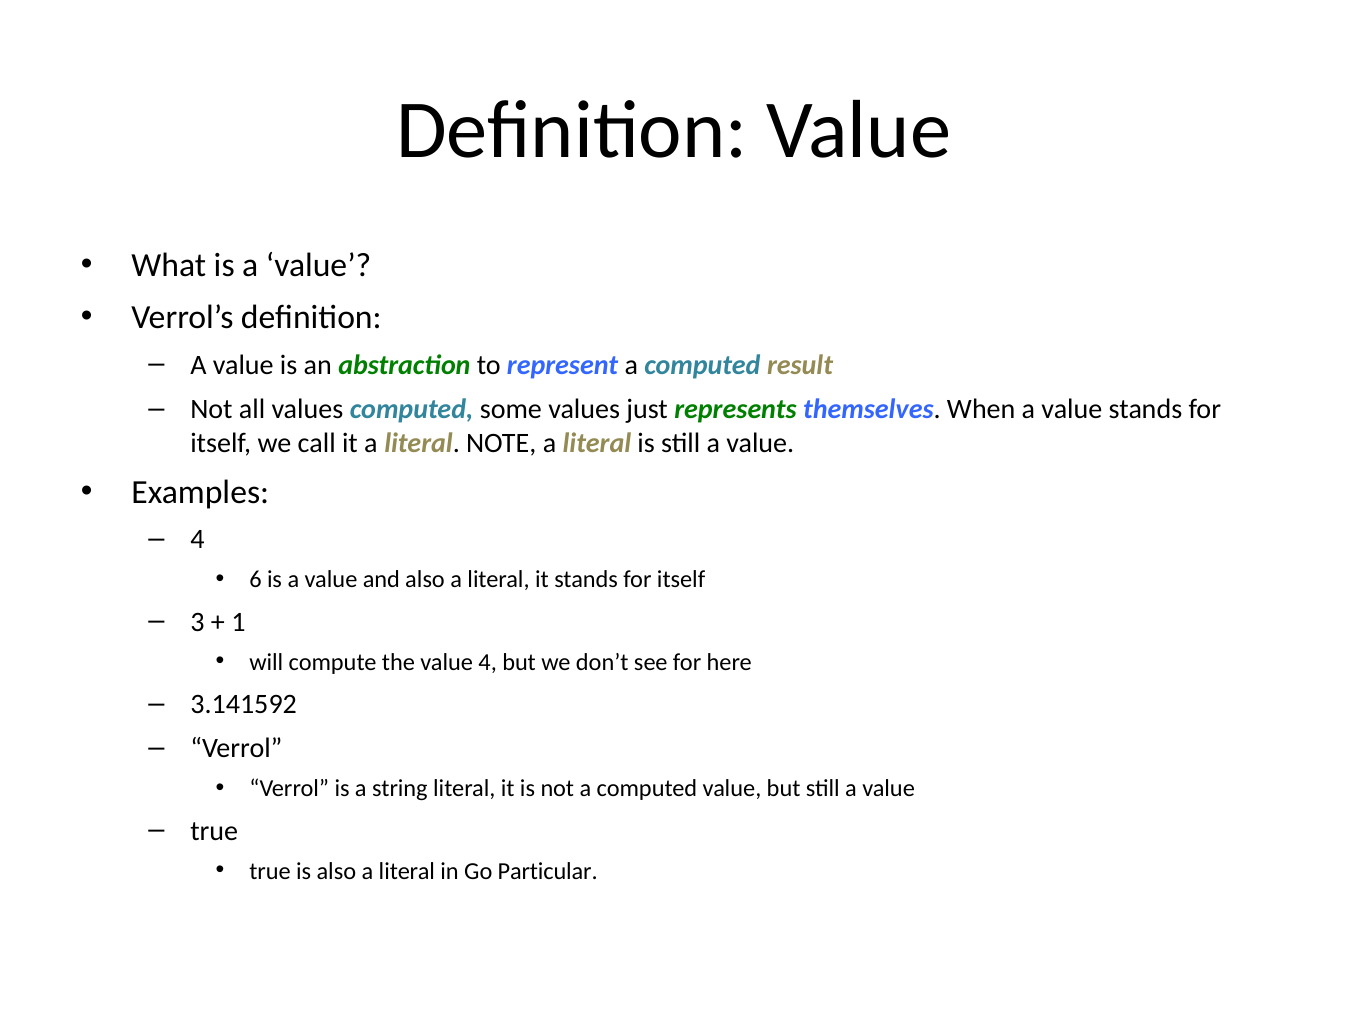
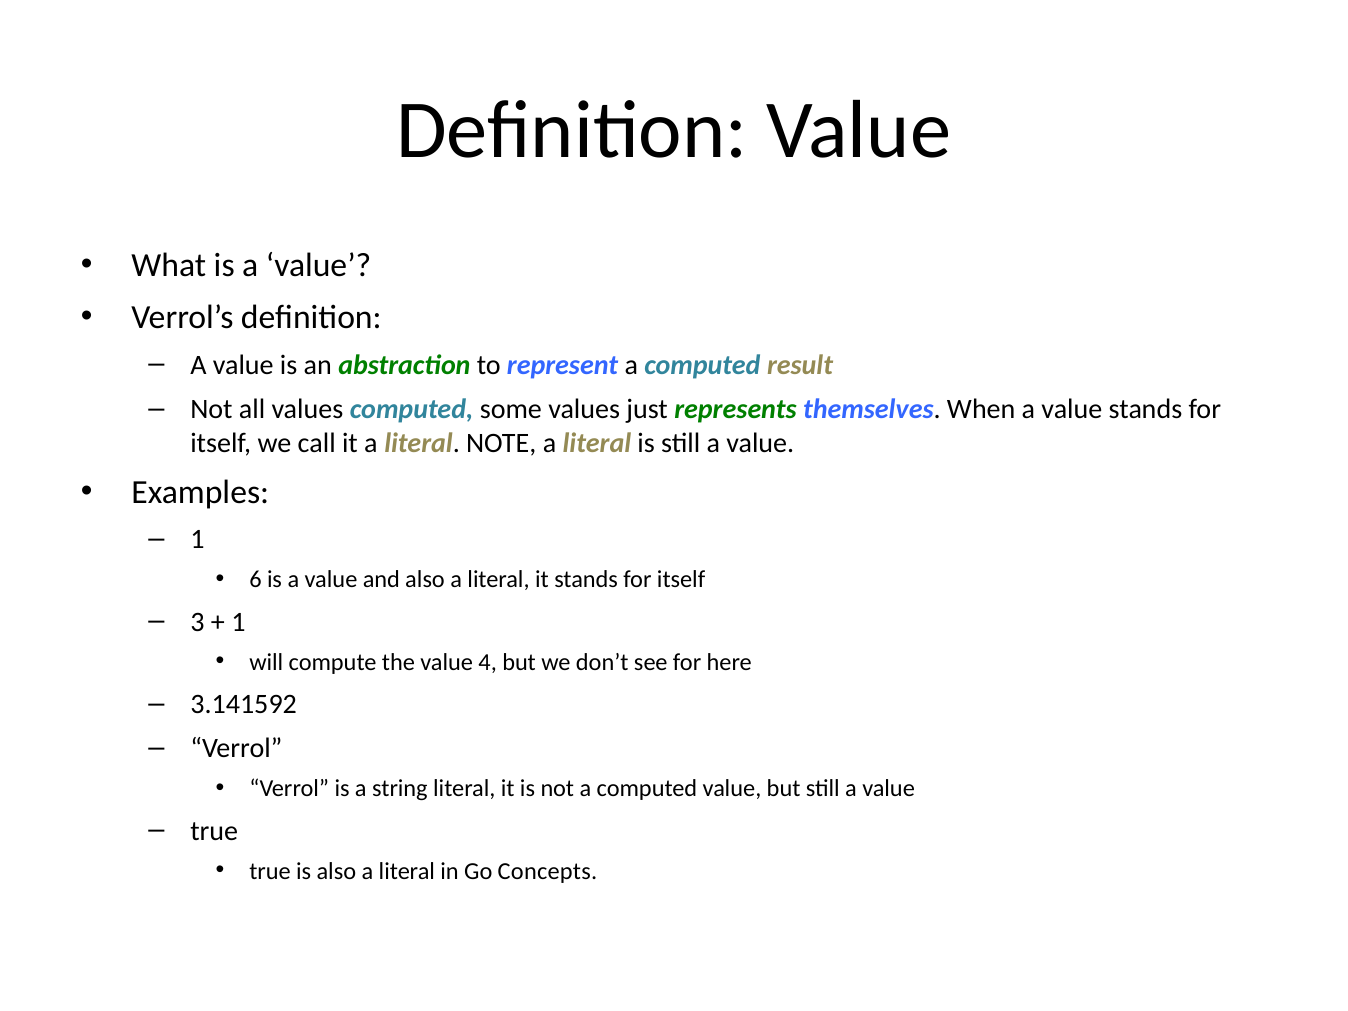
4: 4 -> 1 (198, 539)
Particular: Particular -> Concepts (547, 871)
